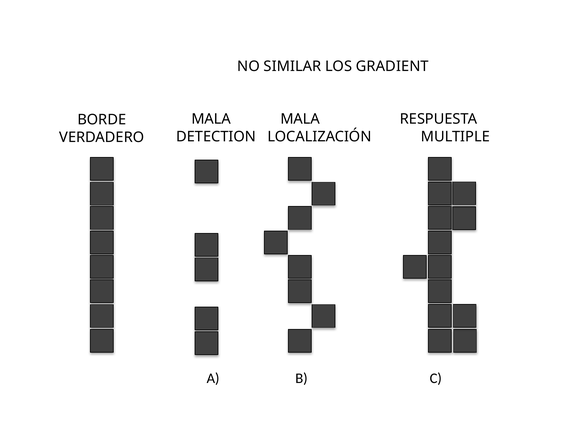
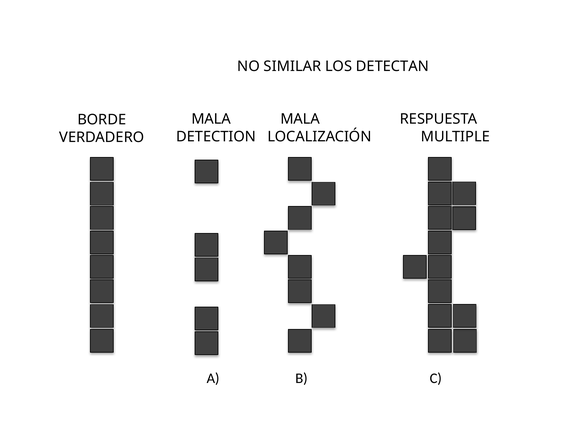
GRADIENT: GRADIENT -> DETECTAN (392, 66)
